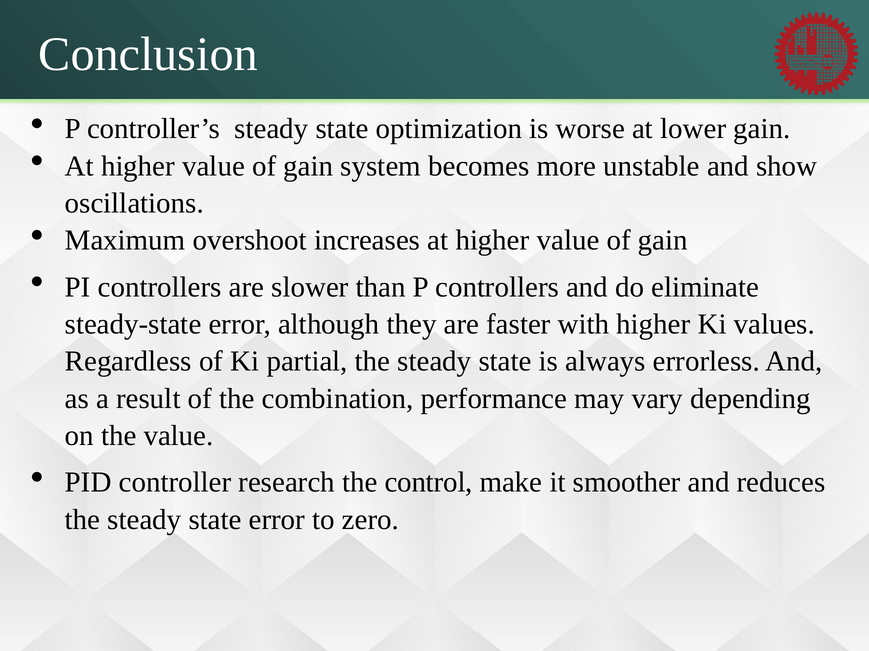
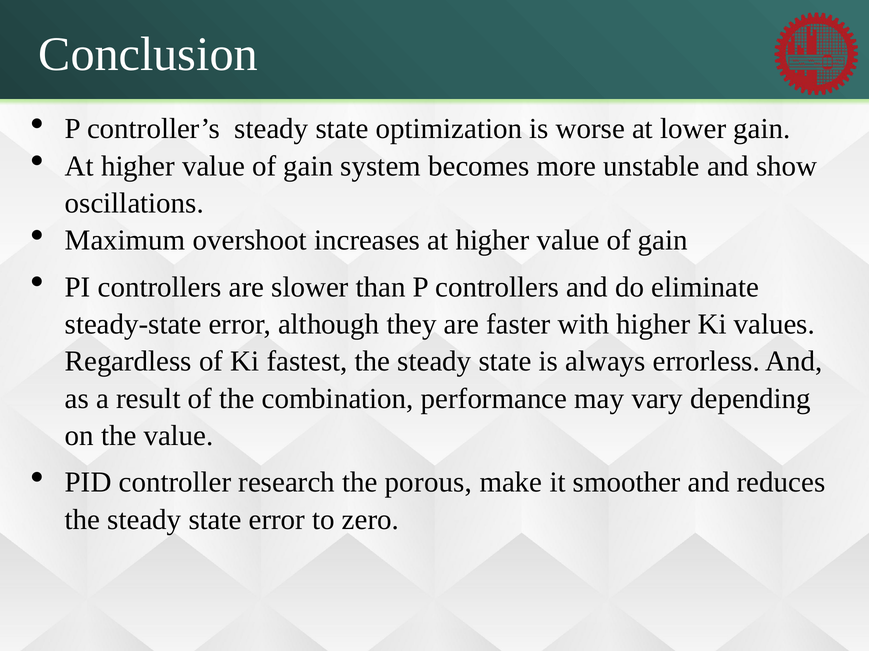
partial: partial -> fastest (307, 362)
control: control -> porous (428, 483)
